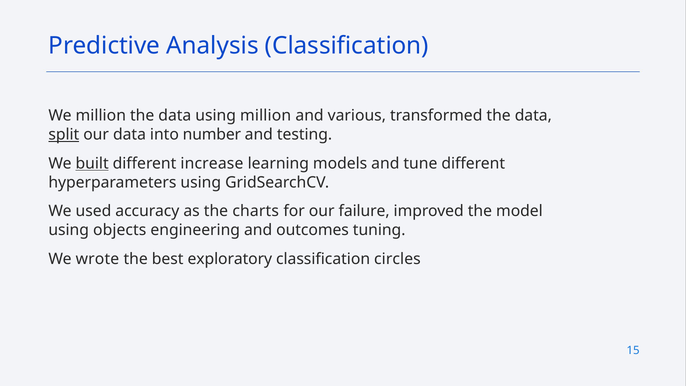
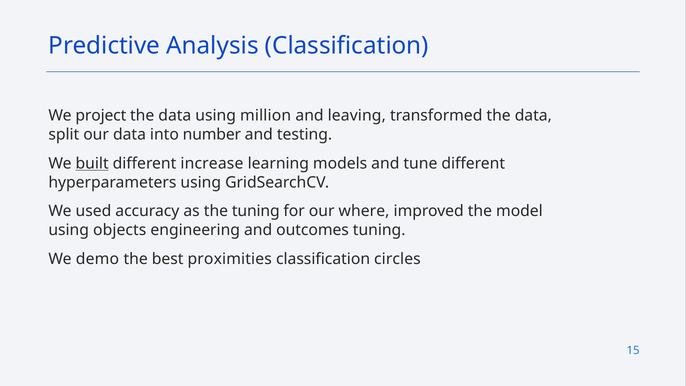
We million: million -> project (101, 116)
various: various -> leaving (357, 116)
split underline: present -> none (64, 135)
the charts: charts -> tuning (256, 211)
failure: failure -> where (364, 211)
wrote: wrote -> demo (97, 259)
exploratory: exploratory -> proximities (230, 259)
